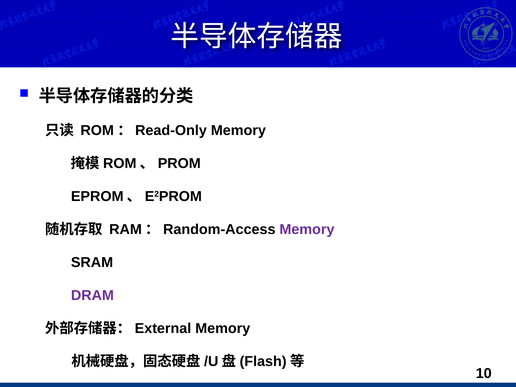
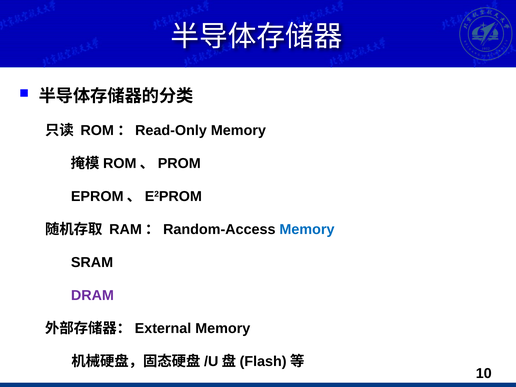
Memory colour: purple -> blue (307, 229)
